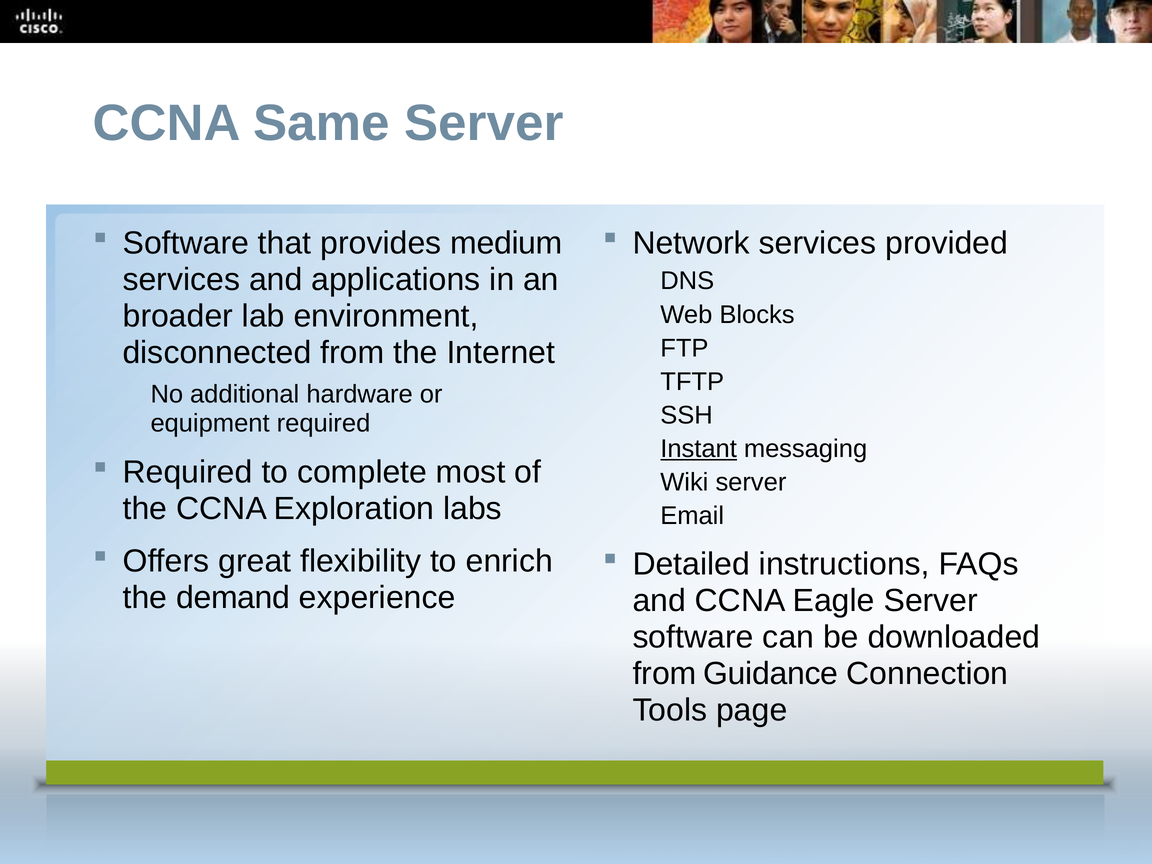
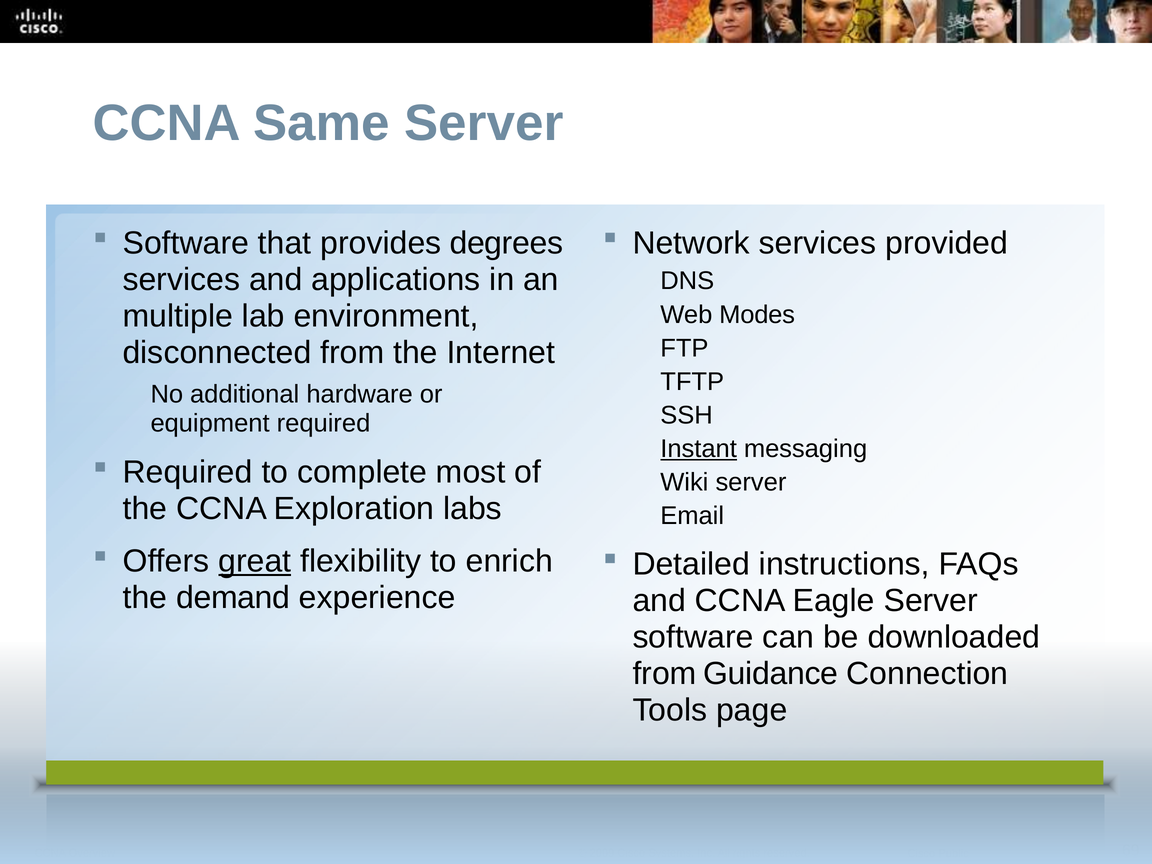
medium: medium -> degrees (506, 243)
broader: broader -> multiple (178, 316)
Blocks: Blocks -> Modes (757, 315)
great underline: none -> present (255, 561)
